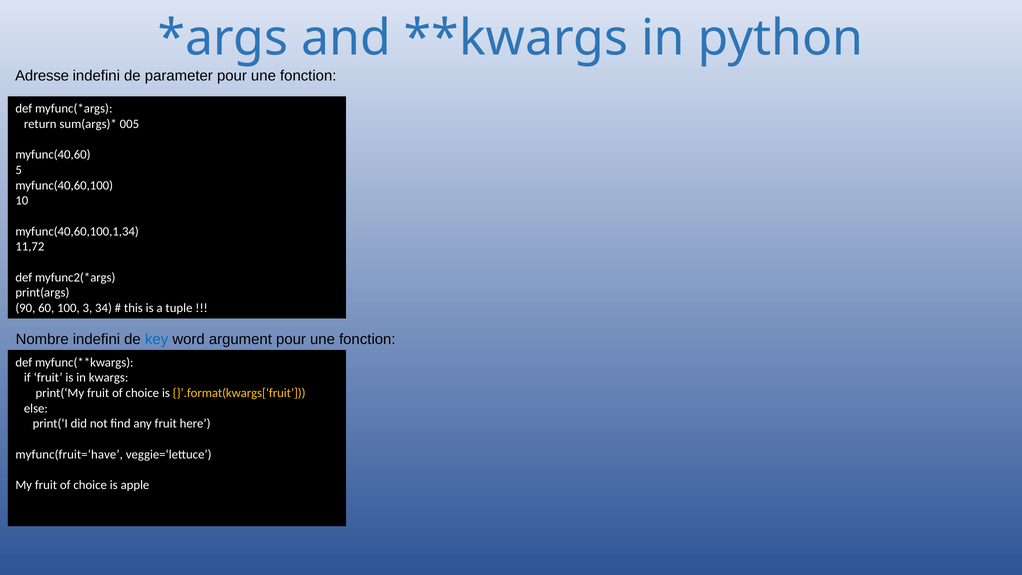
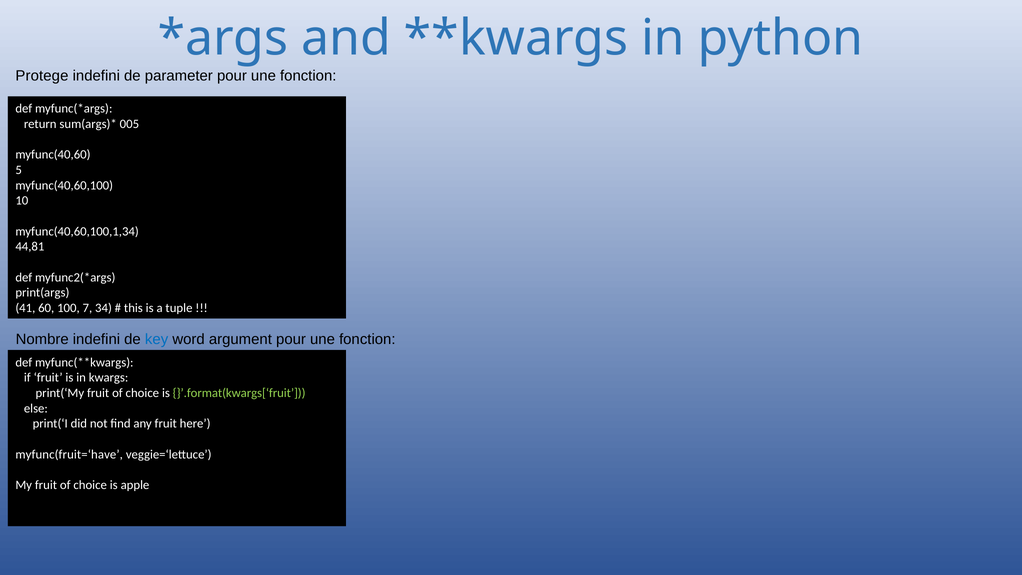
Adresse: Adresse -> Protege (42, 76)
11,72: 11,72 -> 44,81 (30, 247)
90: 90 -> 41 (25, 308)
3: 3 -> 7 (87, 308)
}’.format(kwargs[‘fruit colour: yellow -> light green (239, 393)
